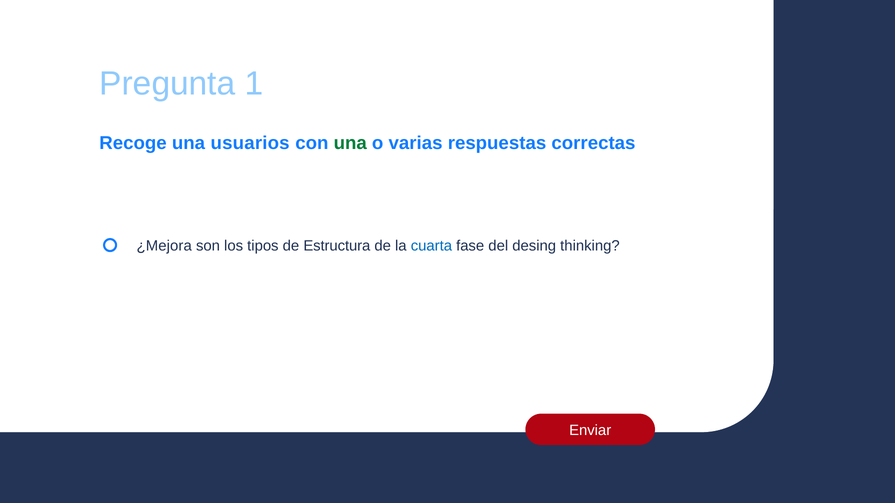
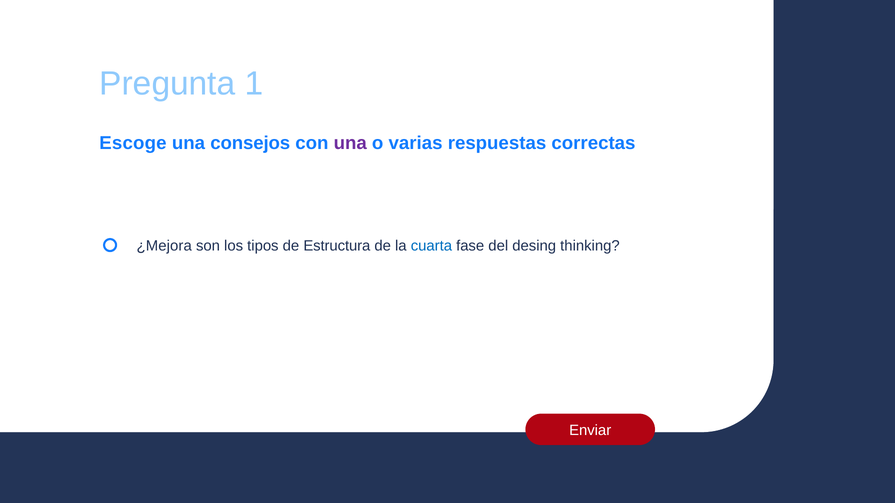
Recoge: Recoge -> Escoge (133, 143)
usuarios: usuarios -> consejos (250, 143)
una colour: green -> purple (350, 143)
